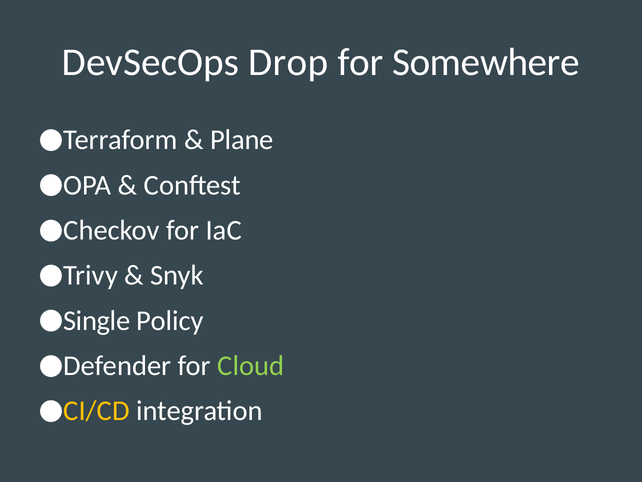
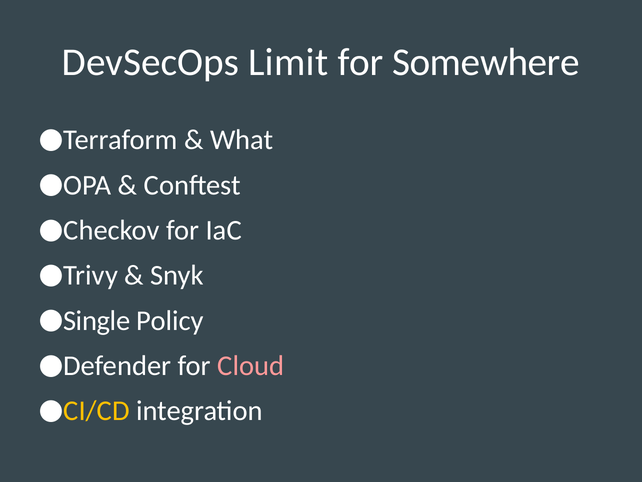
Drop: Drop -> Limit (288, 62)
Plane: Plane -> What (242, 140)
Cloud colour: light green -> pink (251, 365)
